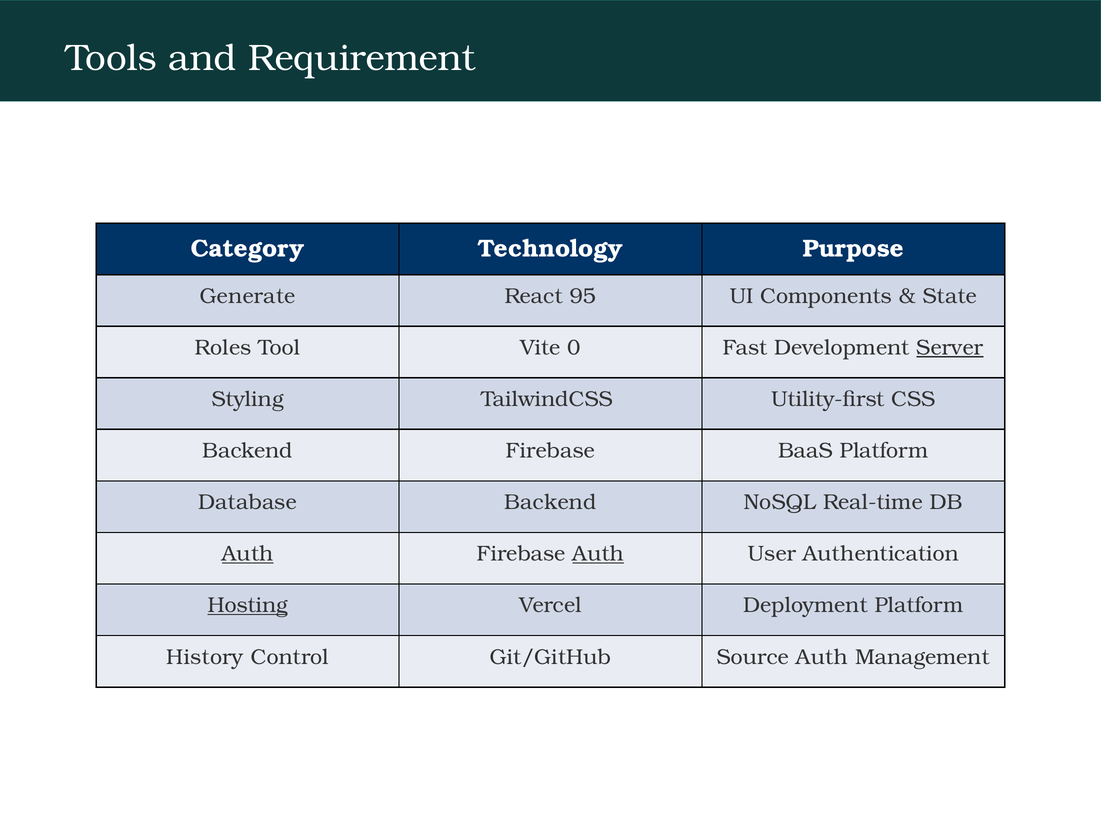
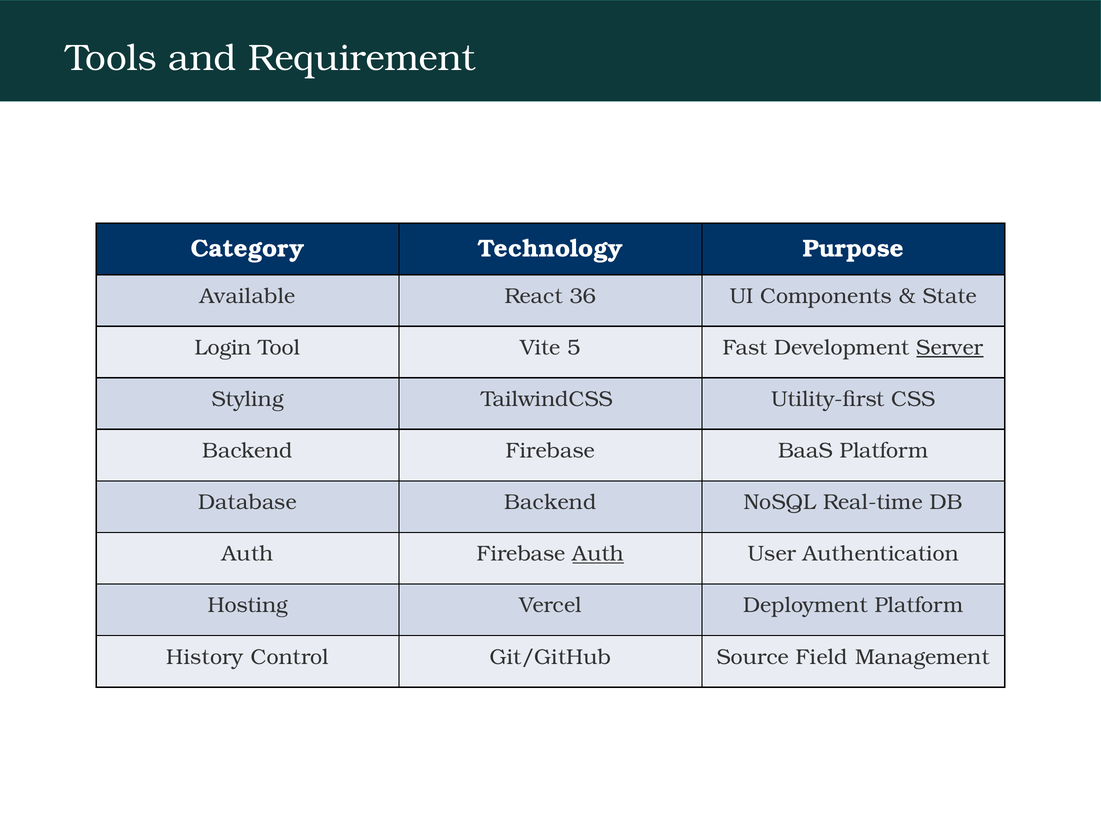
Generate: Generate -> Available (248, 296)
95: 95 -> 36 (583, 296)
Roles: Roles -> Login (223, 348)
0: 0 -> 5 (574, 348)
Auth underline: present -> none (248, 554)
Hosting underline: present -> none (248, 605)
Source Auth: Auth -> Field (822, 657)
